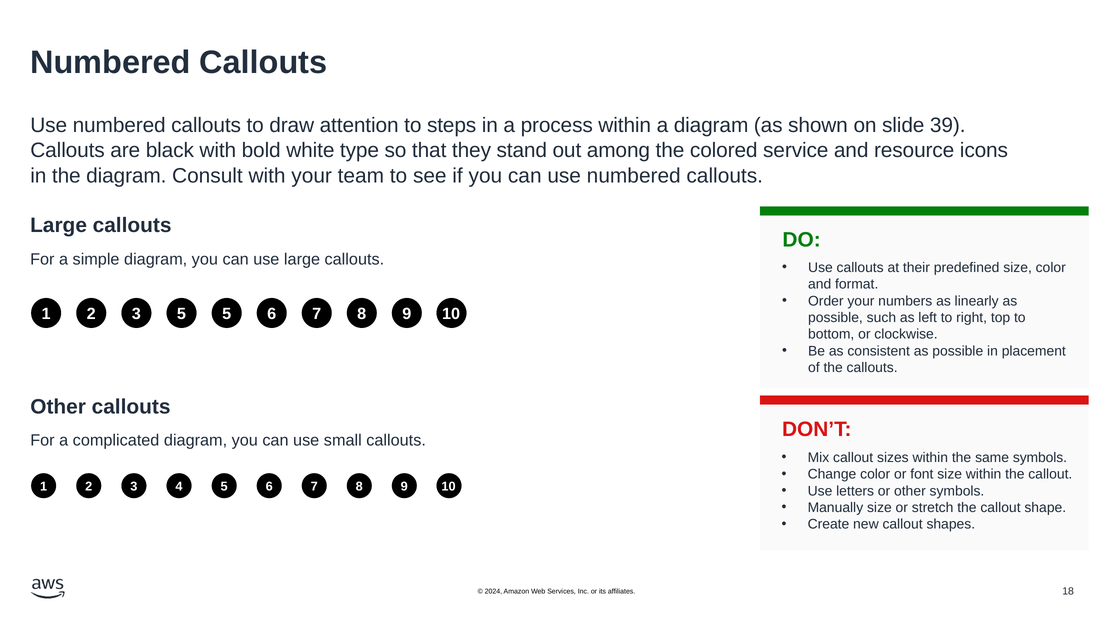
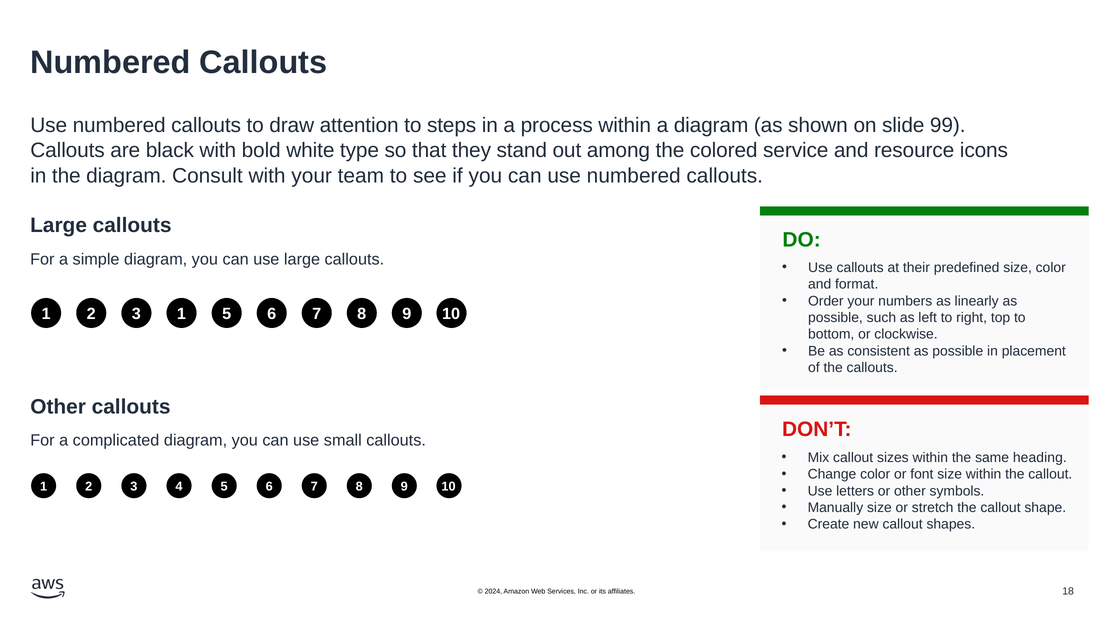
39: 39 -> 99 (948, 126)
3 5: 5 -> 1 (181, 314)
same symbols: symbols -> heading (1040, 458)
